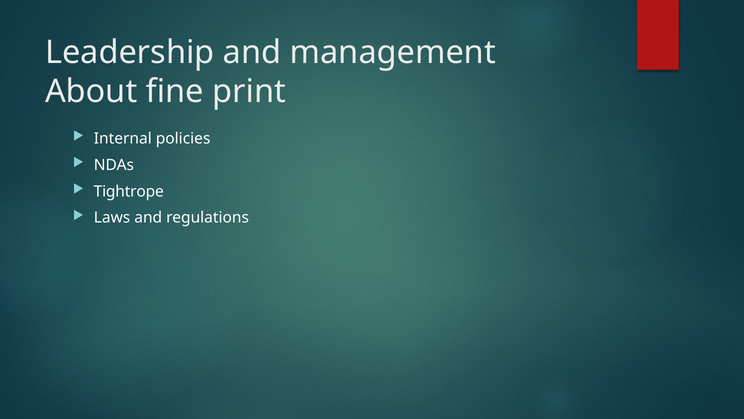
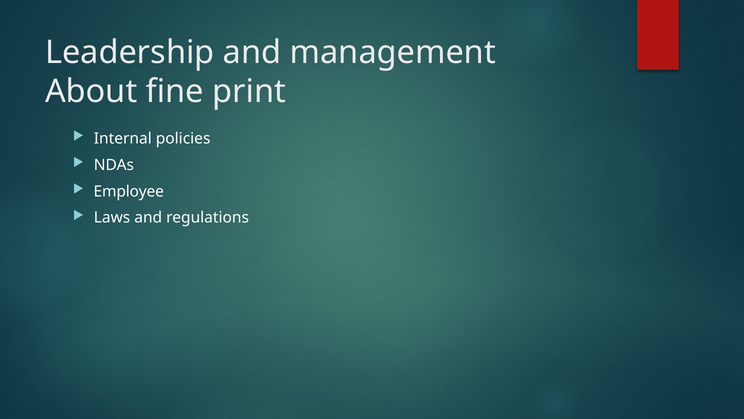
Tightrope: Tightrope -> Employee (129, 191)
